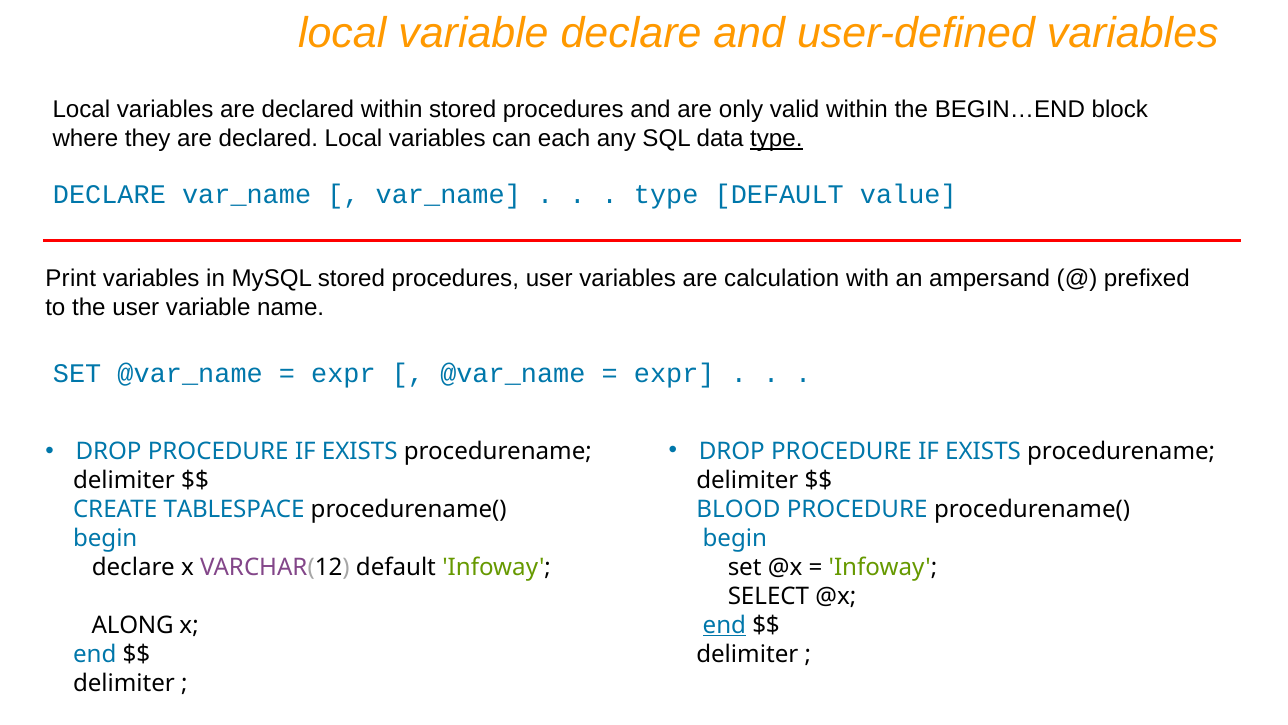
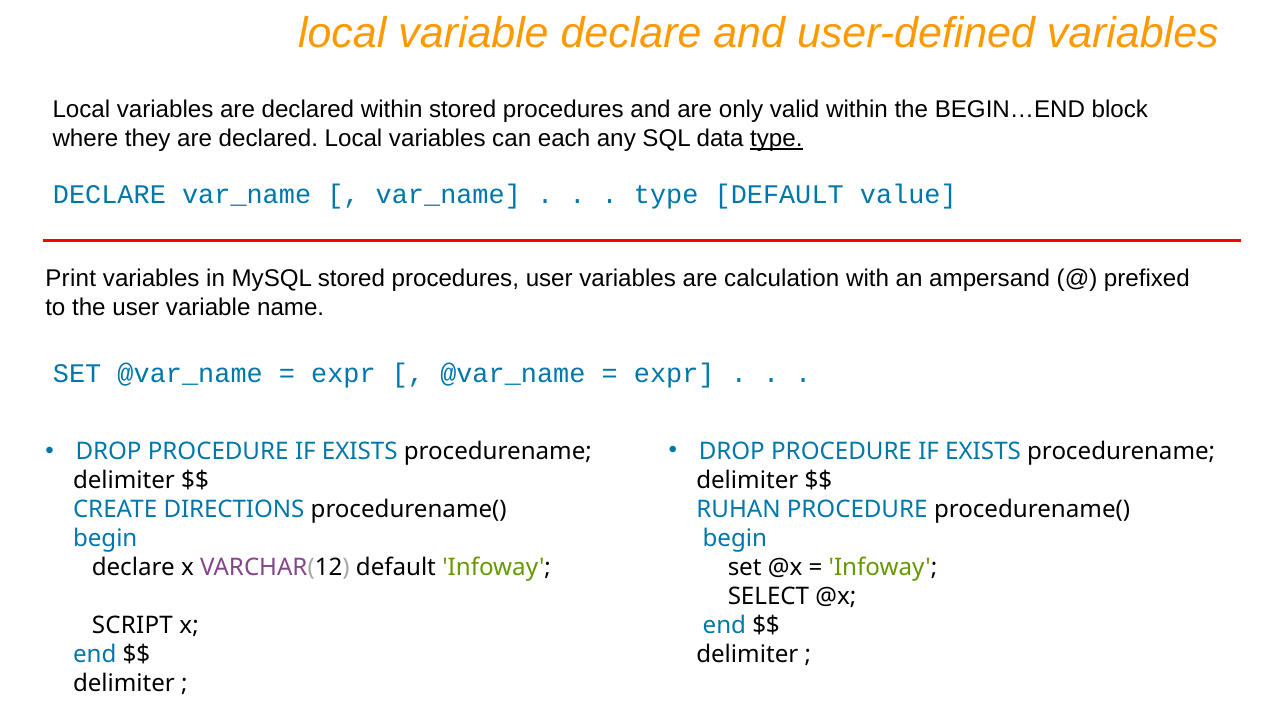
BLOOD: BLOOD -> RUHAN (739, 509)
TABLESPACE: TABLESPACE -> DIRECTIONS (234, 509)
end underline: present -> none (724, 625)
ALONG: ALONG -> SCRIPT (132, 625)
